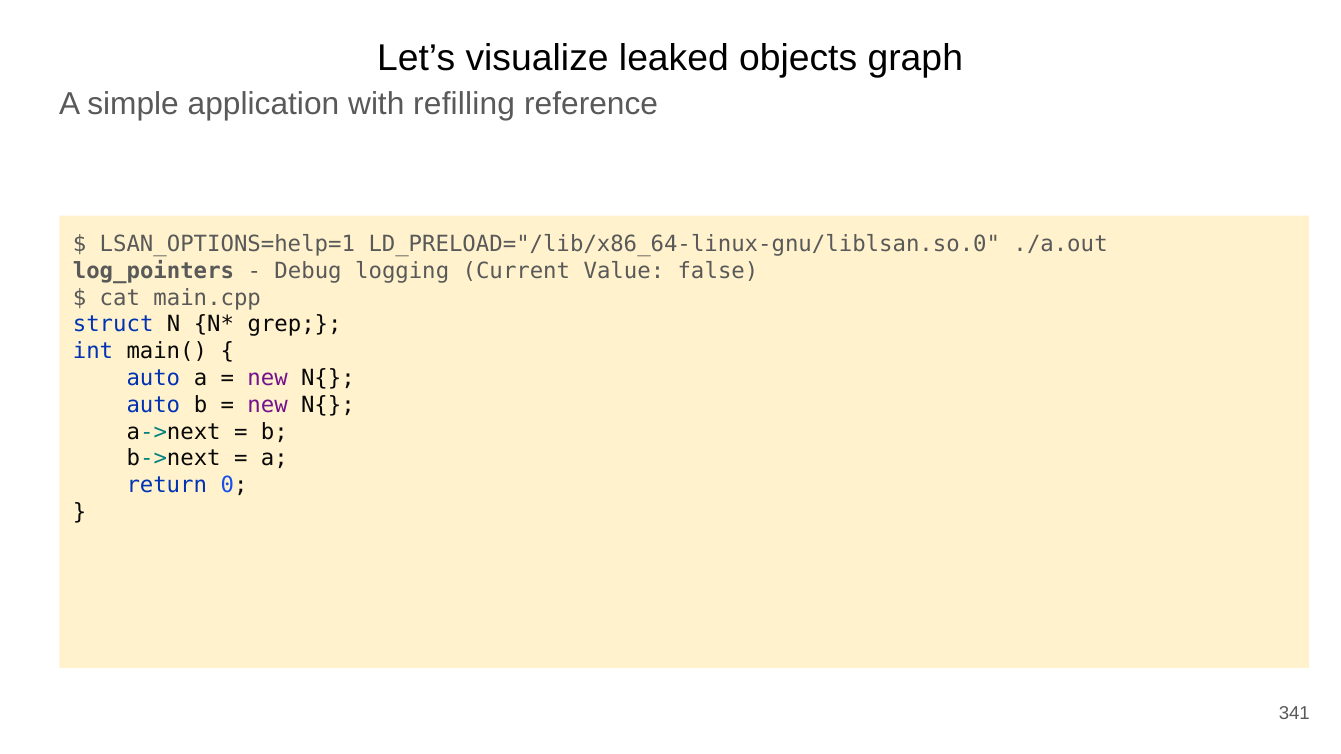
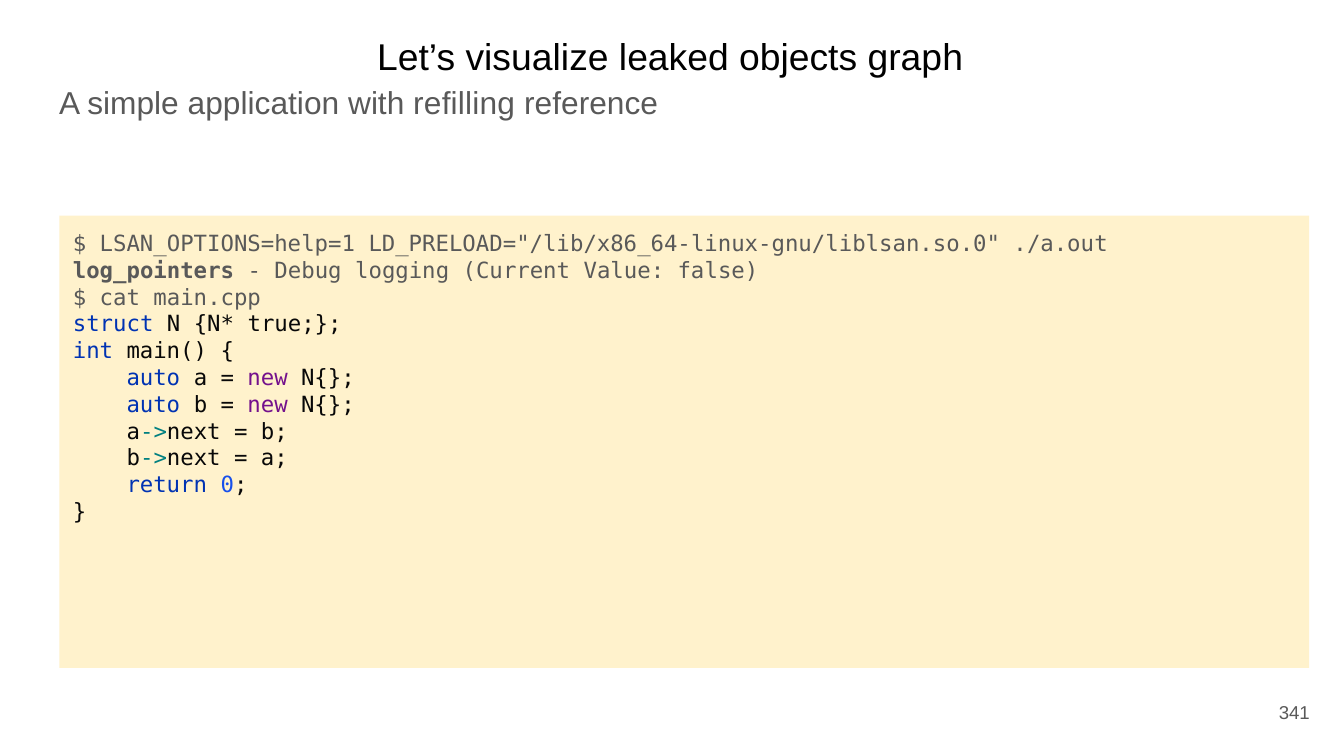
grep: grep -> true (295, 325)
